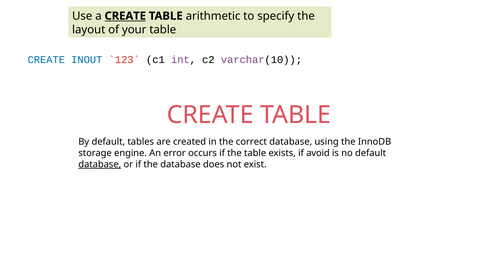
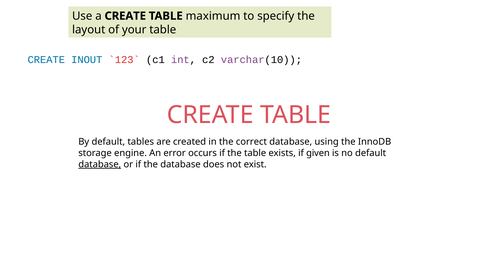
CREATE underline: present -> none (125, 16)
arithmetic: arithmetic -> maximum (213, 16)
avoid: avoid -> given (318, 153)
